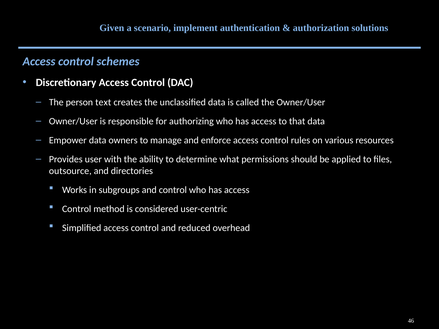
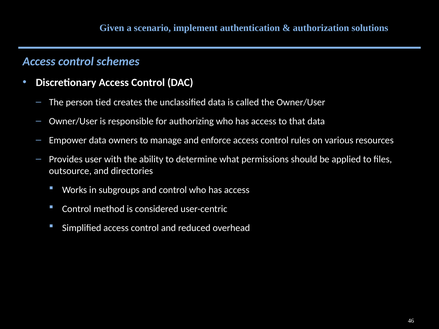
text: text -> tied (103, 102)
